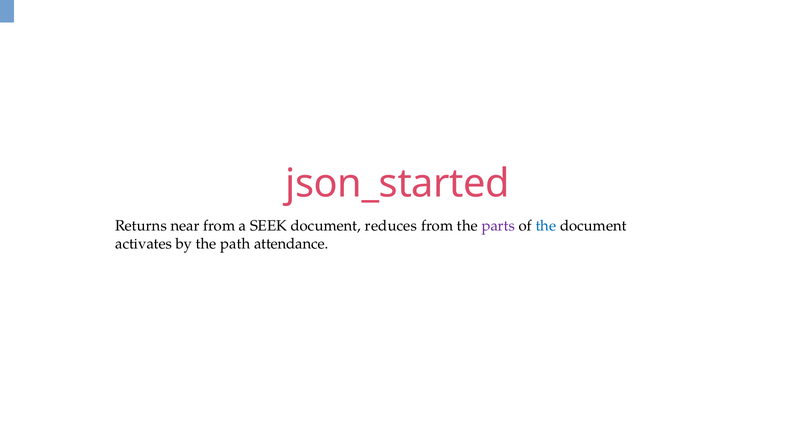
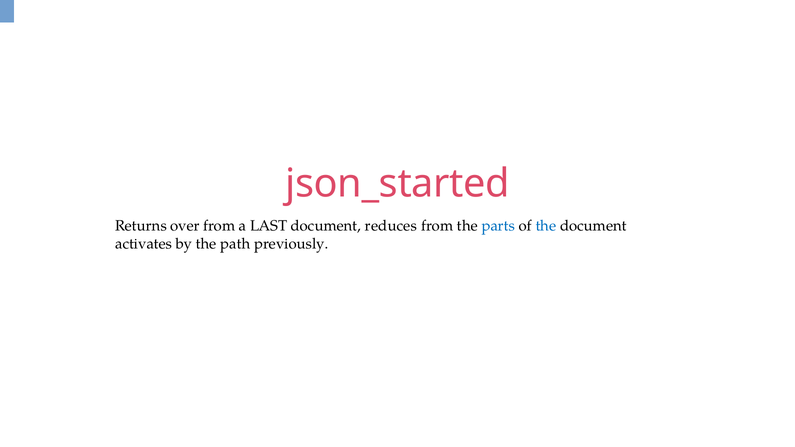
near: near -> over (185, 226)
SEEK: SEEK -> LAST (269, 226)
parts colour: purple -> blue (498, 226)
attendance: attendance -> previously (291, 244)
